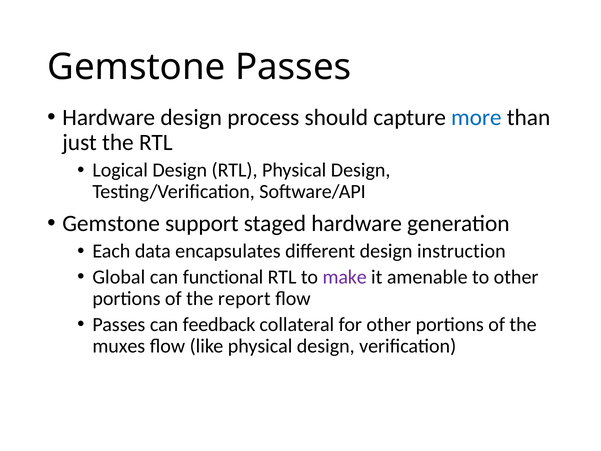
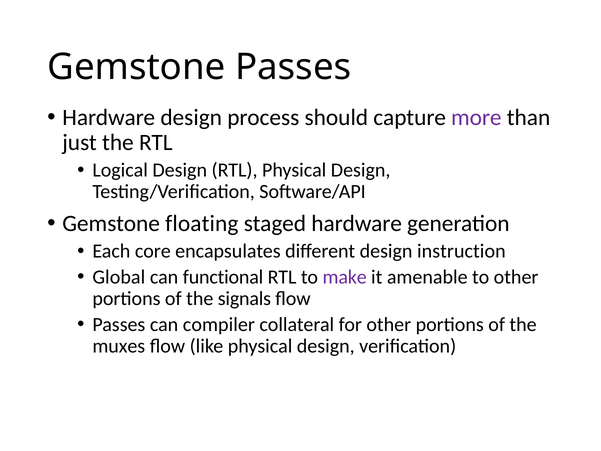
more colour: blue -> purple (476, 117)
support: support -> floating (202, 224)
data: data -> core (153, 251)
report: report -> signals (244, 299)
feedback: feedback -> compiler (219, 324)
